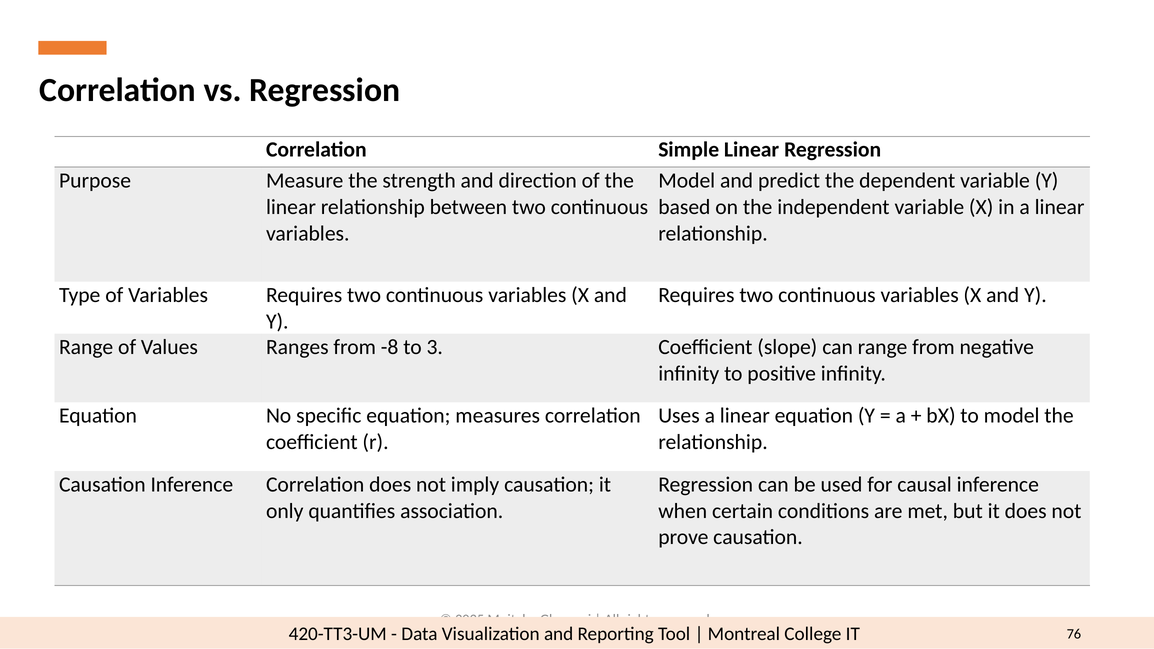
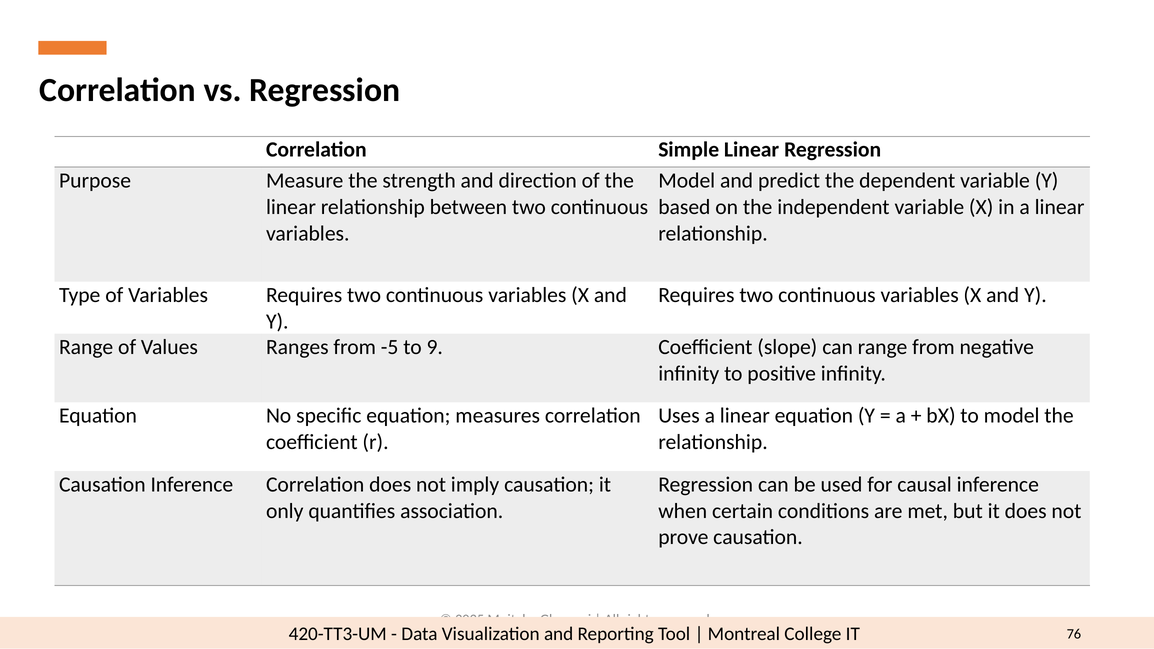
-8: -8 -> -5 (390, 347)
3: 3 -> 9 (435, 347)
